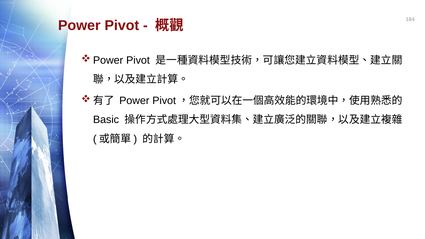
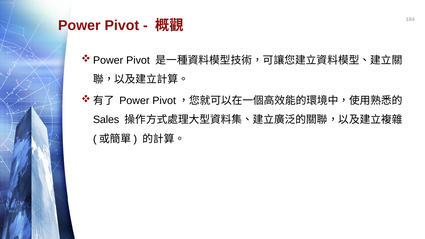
Basic: Basic -> Sales (106, 120)
